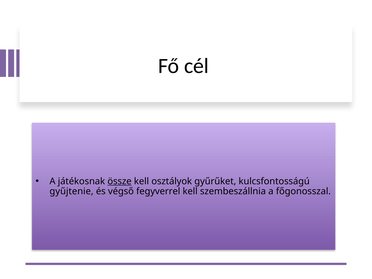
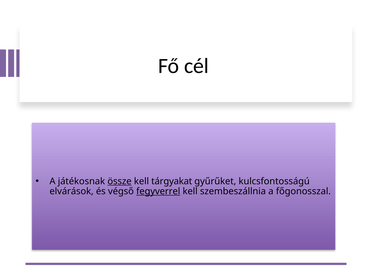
osztályok: osztályok -> tárgyakat (172, 181)
gyűjtenie: gyűjtenie -> elvárások (72, 191)
fegyverrel underline: none -> present (158, 191)
